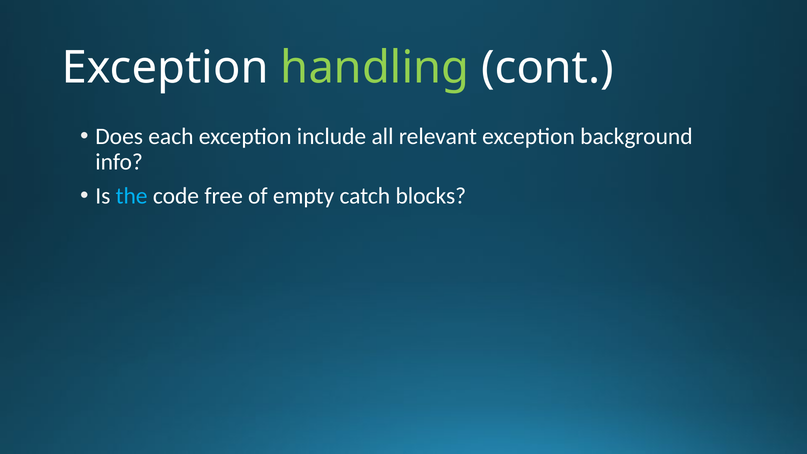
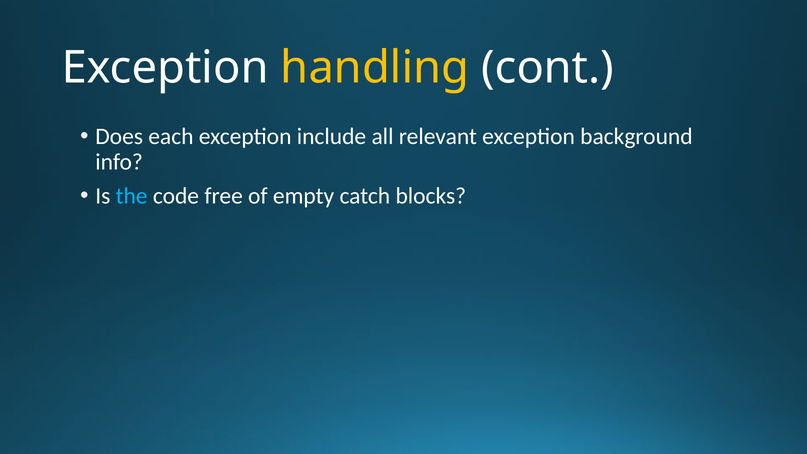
handling colour: light green -> yellow (375, 68)
